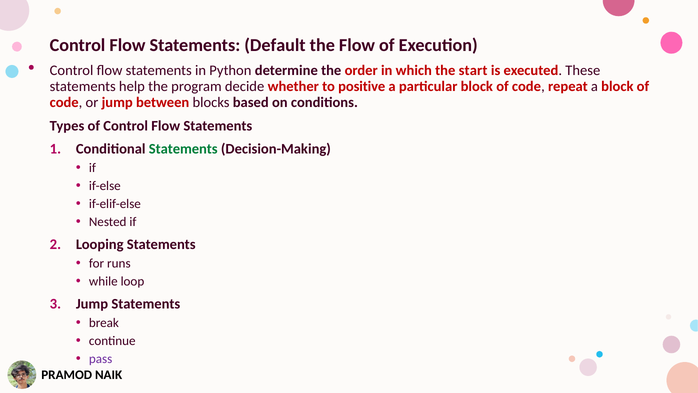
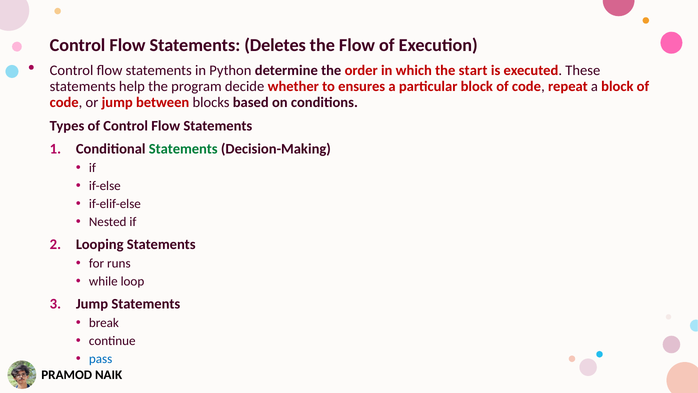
Default: Default -> Deletes (275, 45)
positive: positive -> ensures (362, 86)
pass colour: purple -> blue (101, 359)
